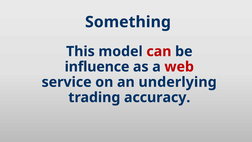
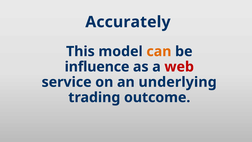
Something: Something -> Accurately (128, 22)
can colour: red -> orange (159, 51)
accuracy: accuracy -> outcome (157, 97)
